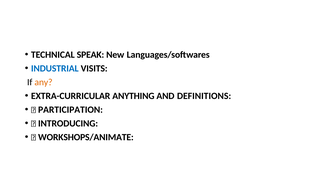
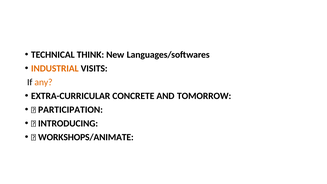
SPEAK: SPEAK -> THINK (90, 55)
INDUSTRIAL colour: blue -> orange (55, 69)
ANYTHING: ANYTHING -> CONCRETE (133, 96)
DEFINITIONS: DEFINITIONS -> TOMORROW (204, 96)
